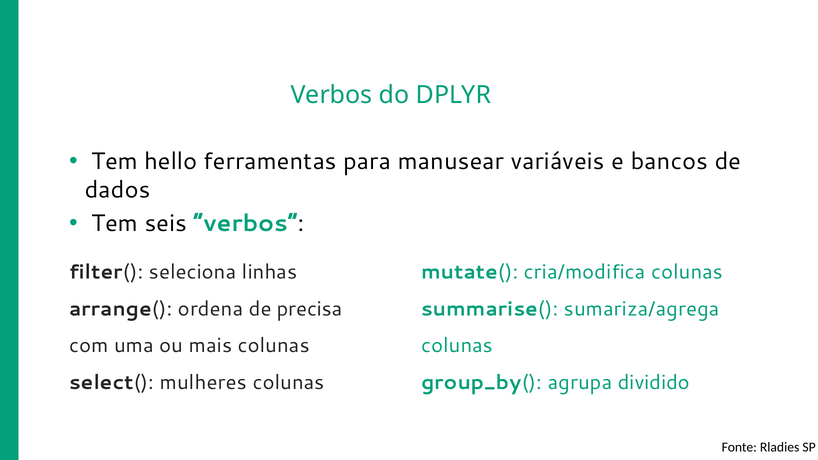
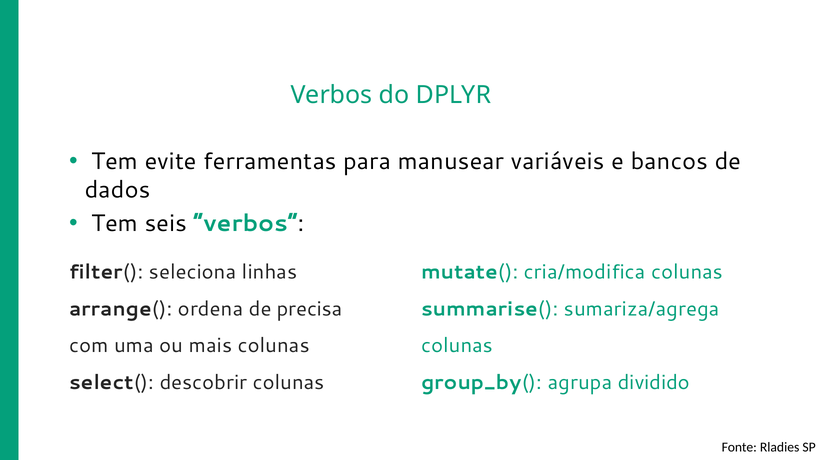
hello: hello -> evite (171, 162)
mulheres: mulheres -> descobrir (203, 382)
